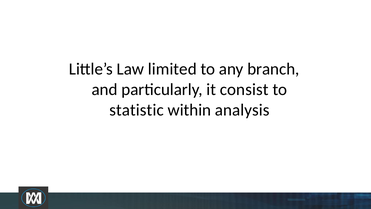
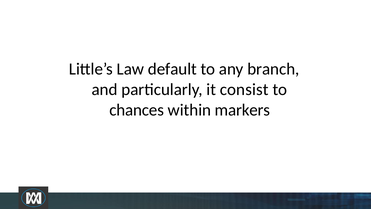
limited: limited -> default (172, 69)
statistic: statistic -> chances (137, 110)
analysis: analysis -> markers (242, 110)
